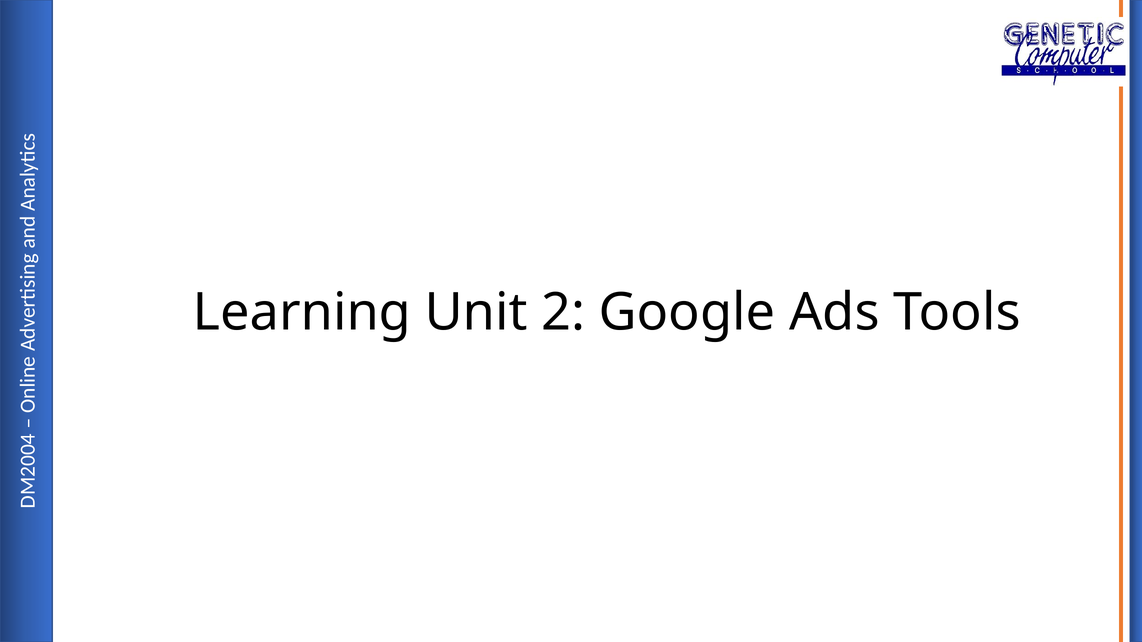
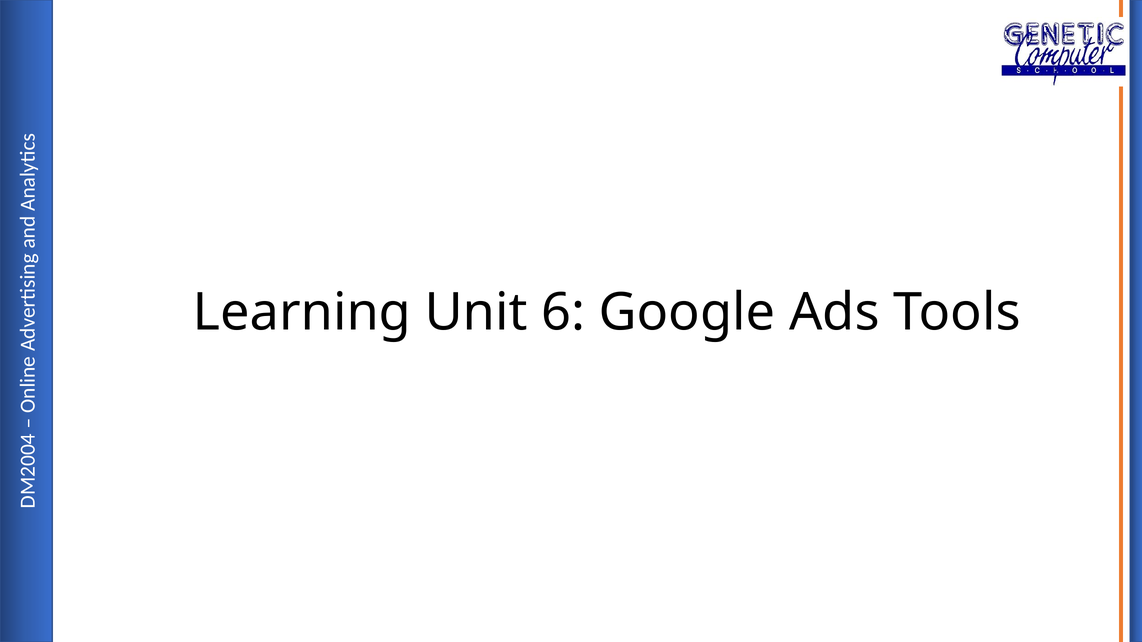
Unit 2: 2 -> 6 (563, 313)
